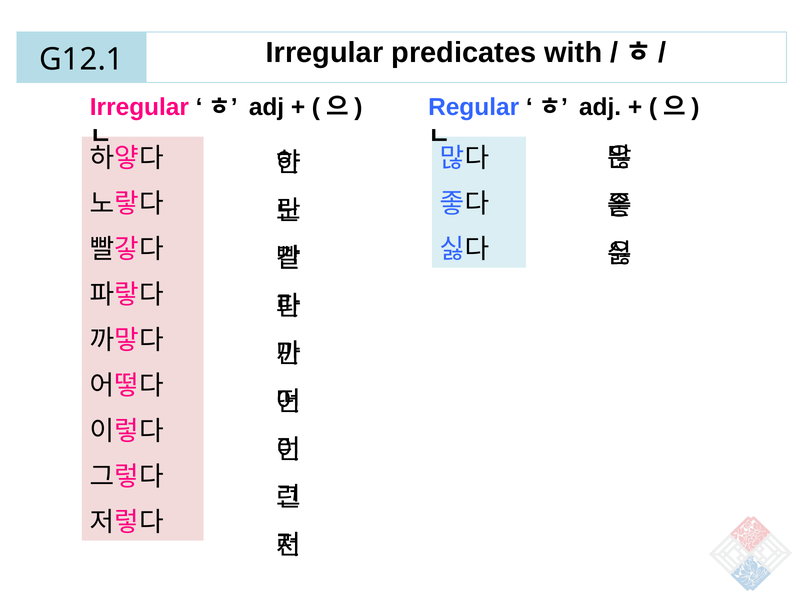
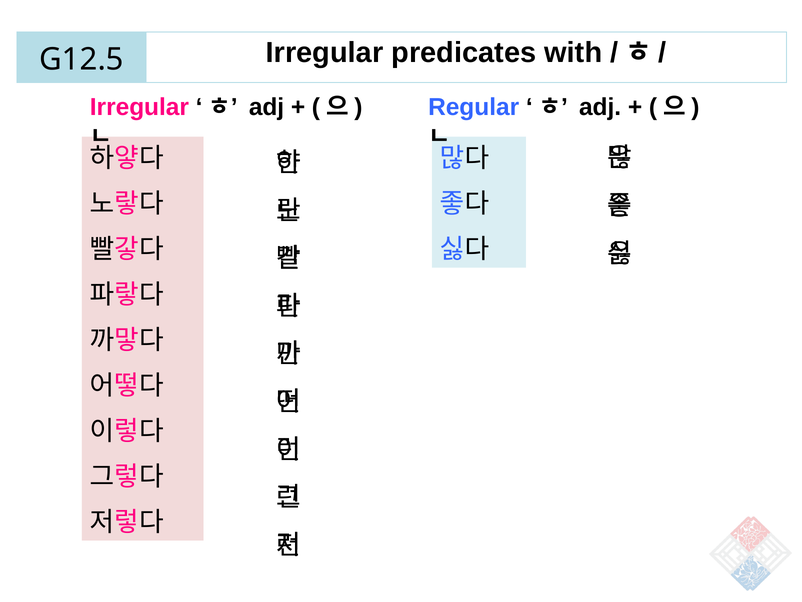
G12.1: G12.1 -> G12.5 (81, 59)
